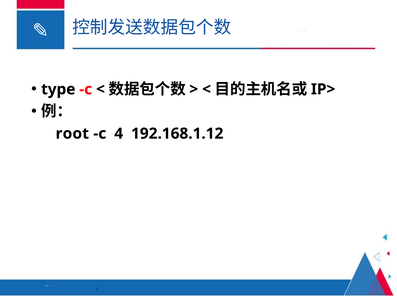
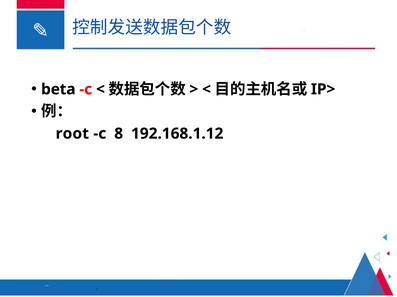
type: type -> beta (58, 89)
4: 4 -> 8 (119, 134)
